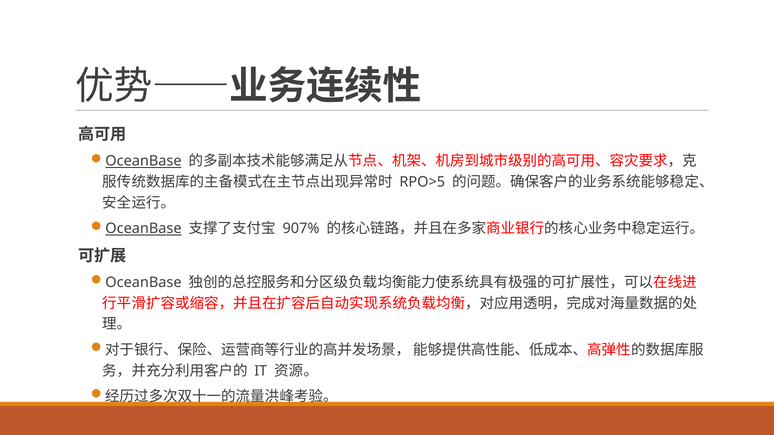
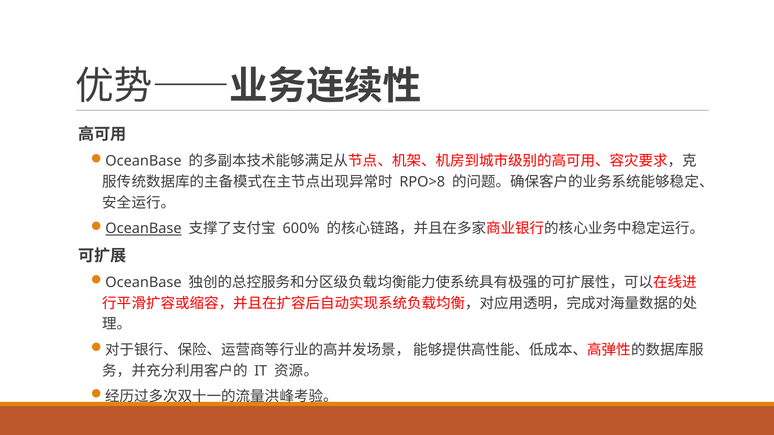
OceanBase underline: present -> none (143, 161)
RPO>5: RPO>5 -> RPO>8 (422, 182)
907%: 907% -> 600% (301, 229)
